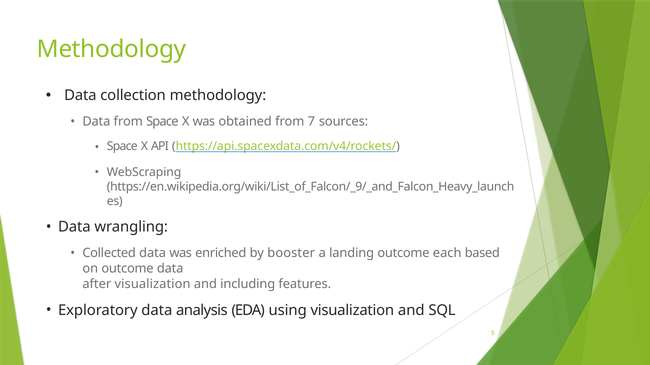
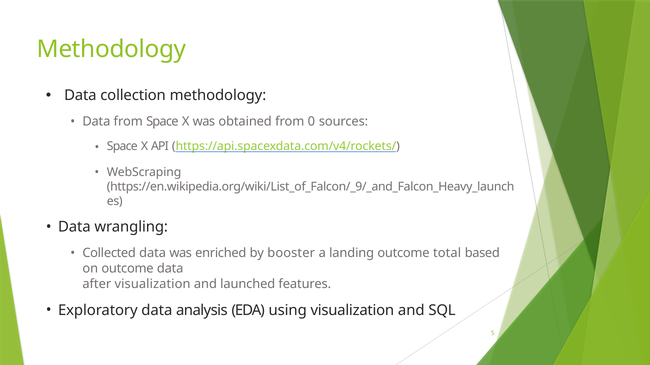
7: 7 -> 0 (311, 122)
each: each -> total (447, 254)
including: including -> launched (248, 284)
